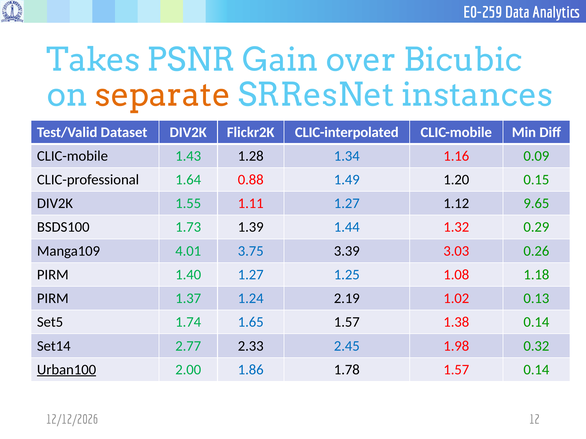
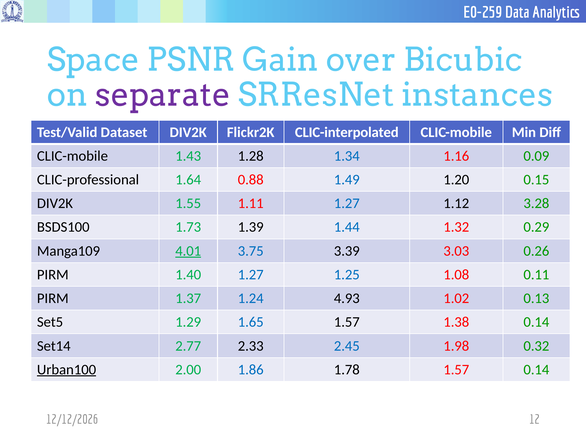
Takes: Takes -> Space (93, 60)
separate colour: orange -> purple (163, 95)
9.65: 9.65 -> 3.28 (536, 204)
4.01 underline: none -> present (188, 251)
1.18: 1.18 -> 0.11 (536, 275)
2.19: 2.19 -> 4.93 (347, 299)
1.74: 1.74 -> 1.29 (188, 322)
